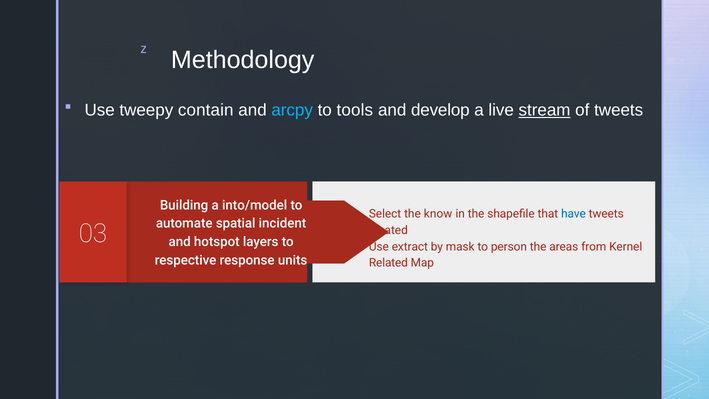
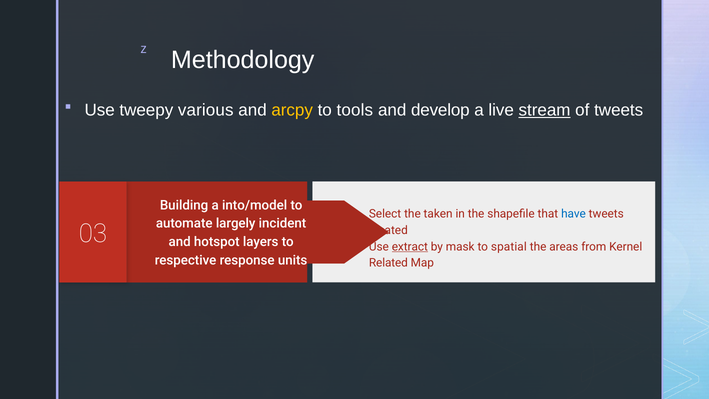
contain: contain -> various (206, 110)
arcpy colour: light blue -> yellow (292, 110)
know: know -> taken (438, 214)
spatial: spatial -> largely (236, 223)
extract underline: none -> present (410, 247)
person: person -> spatial (509, 247)
